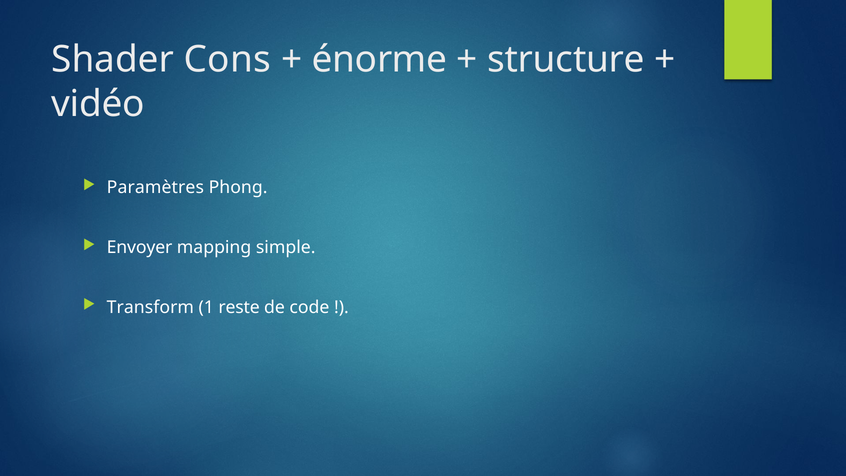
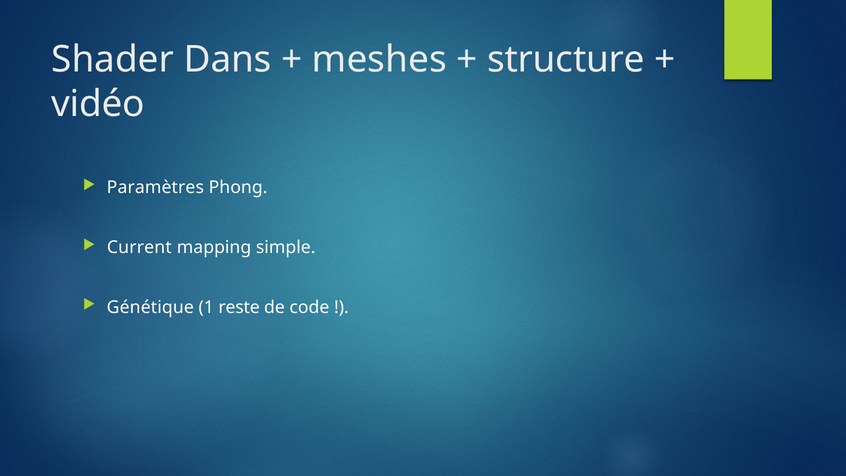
Cons: Cons -> Dans (228, 59)
énorme: énorme -> meshes (379, 59)
Envoyer: Envoyer -> Current (139, 247)
Transform: Transform -> Génétique (150, 307)
